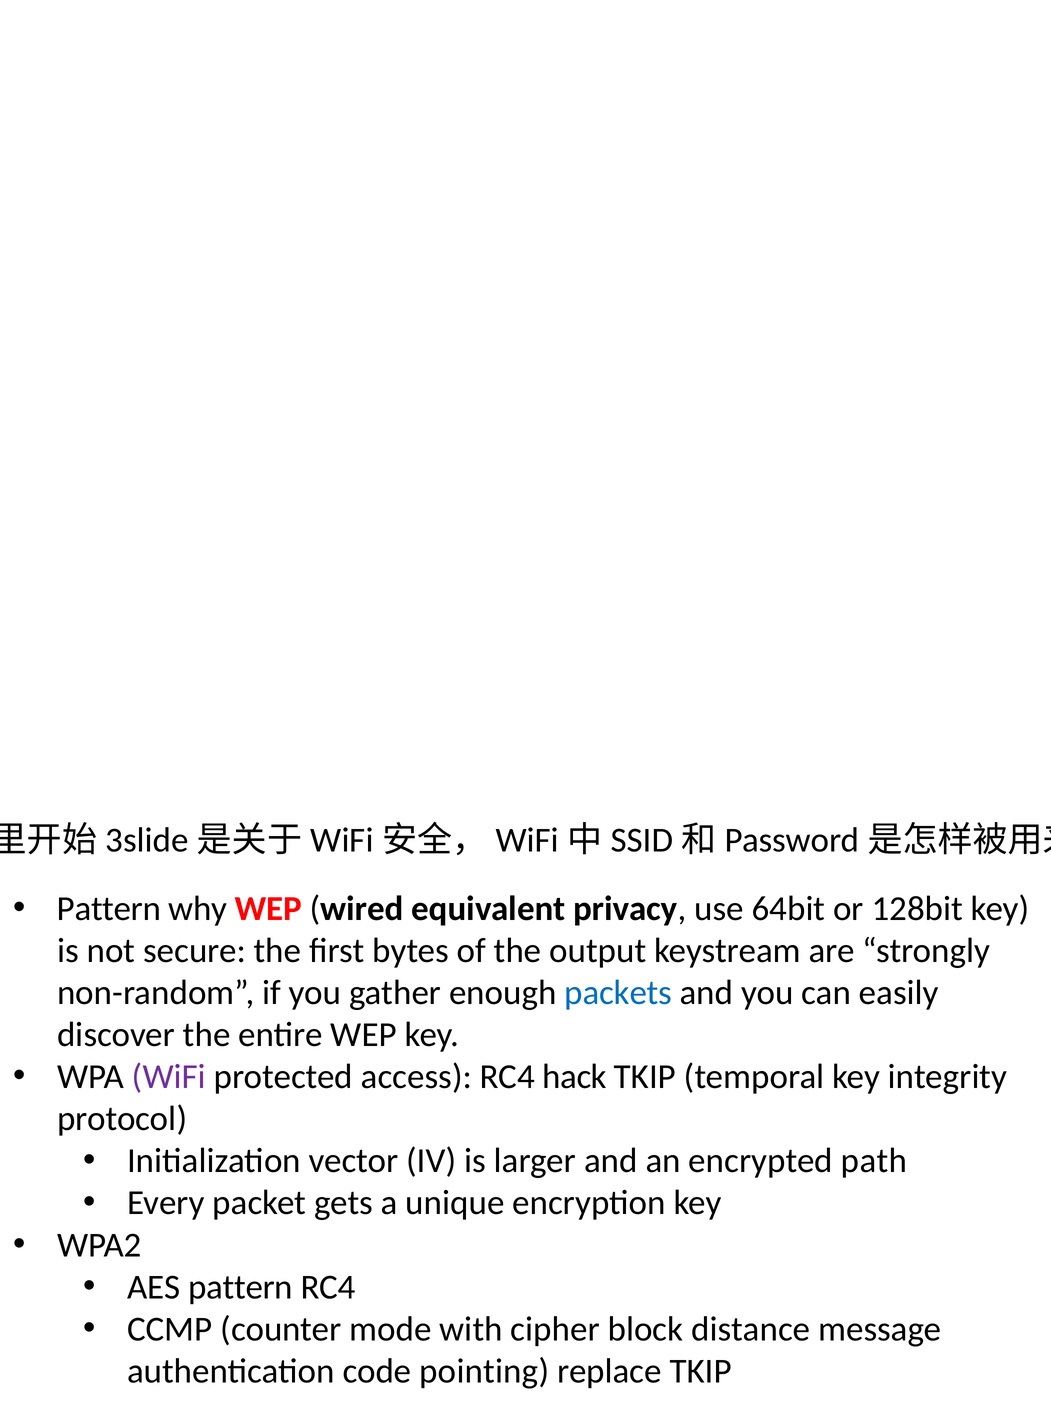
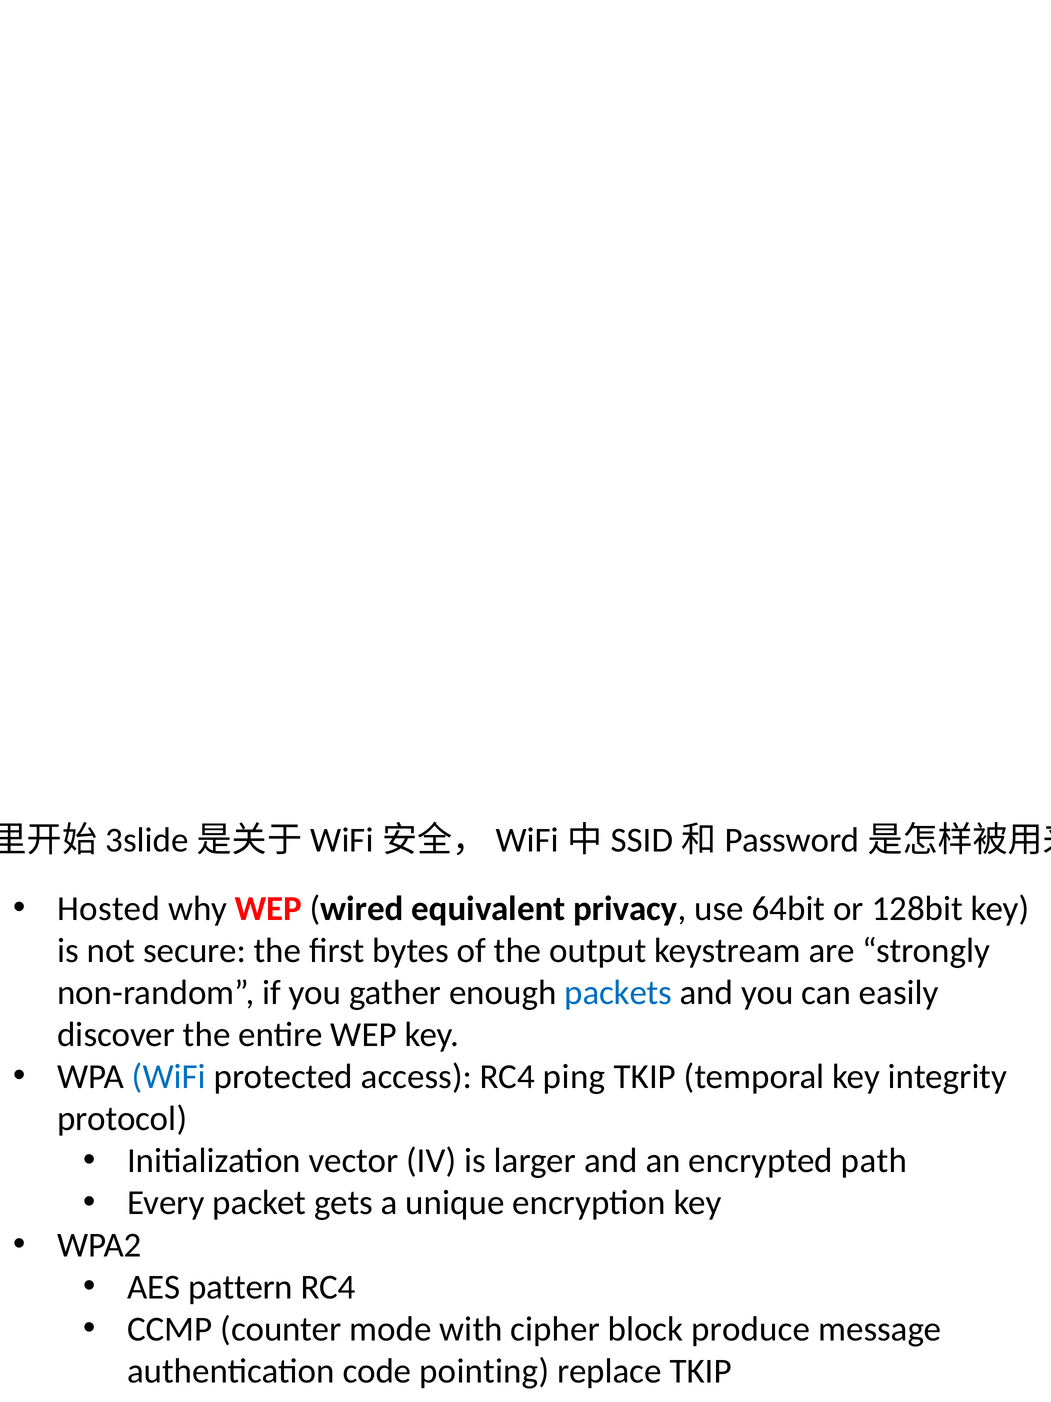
Pattern: Pattern -> Hosted (109, 908)
WiFi colour: purple -> blue (169, 1076)
hack: hack -> ping (574, 1076)
distance: distance -> produce (751, 1328)
